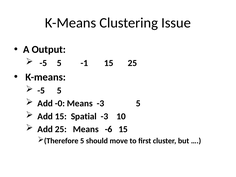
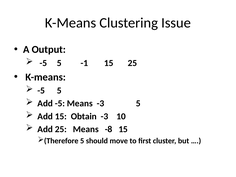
Add -0: -0 -> -5 (60, 103)
Spatial: Spatial -> Obtain (84, 116)
-6: -6 -> -8 (109, 129)
